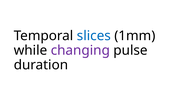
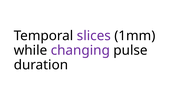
slices colour: blue -> purple (94, 36)
